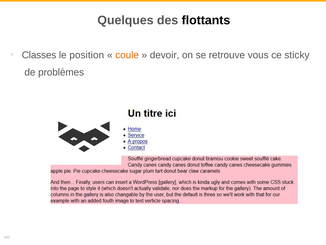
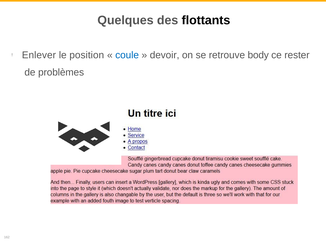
Classes: Classes -> Enlever (39, 55)
coule colour: orange -> blue (127, 55)
vous: vous -> body (258, 55)
sticky: sticky -> rester (297, 55)
